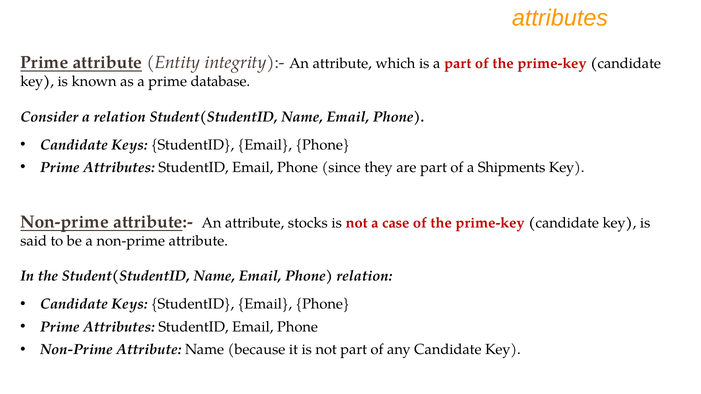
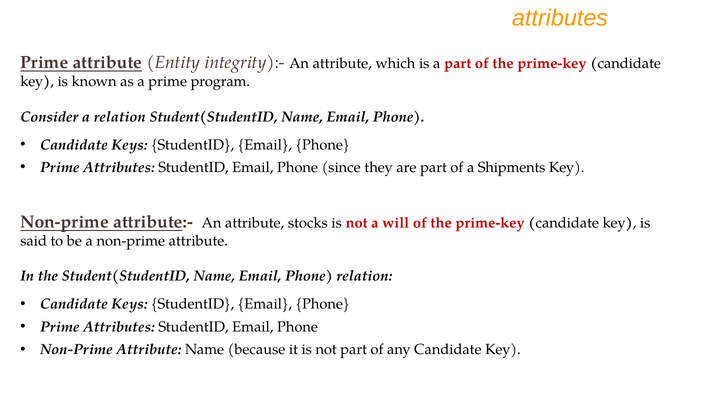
database: database -> program (220, 82)
case: case -> will (396, 223)
